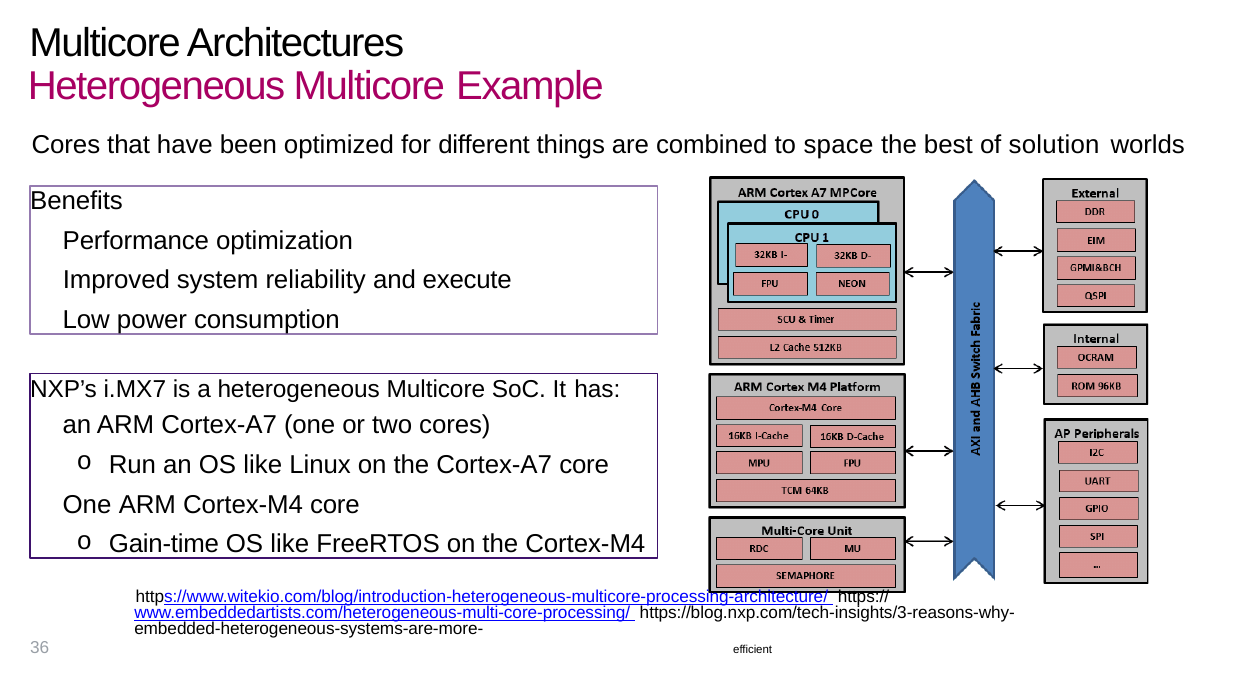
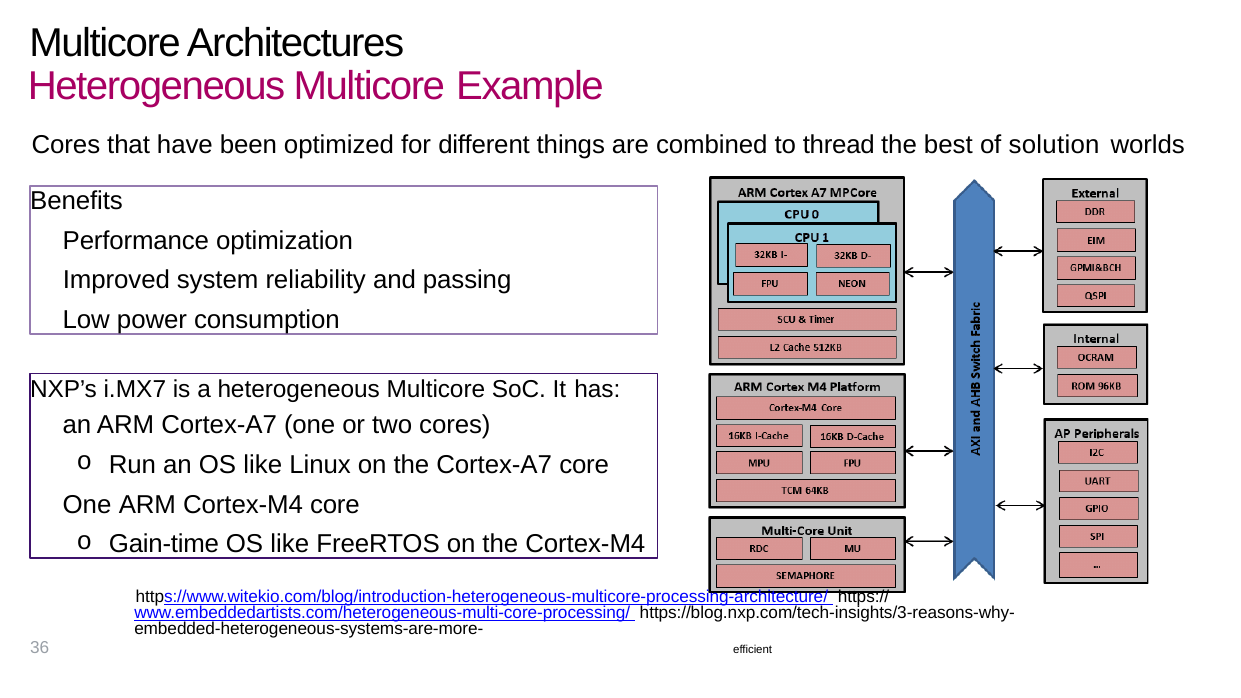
space: space -> thread (839, 145)
execute: execute -> passing (467, 280)
